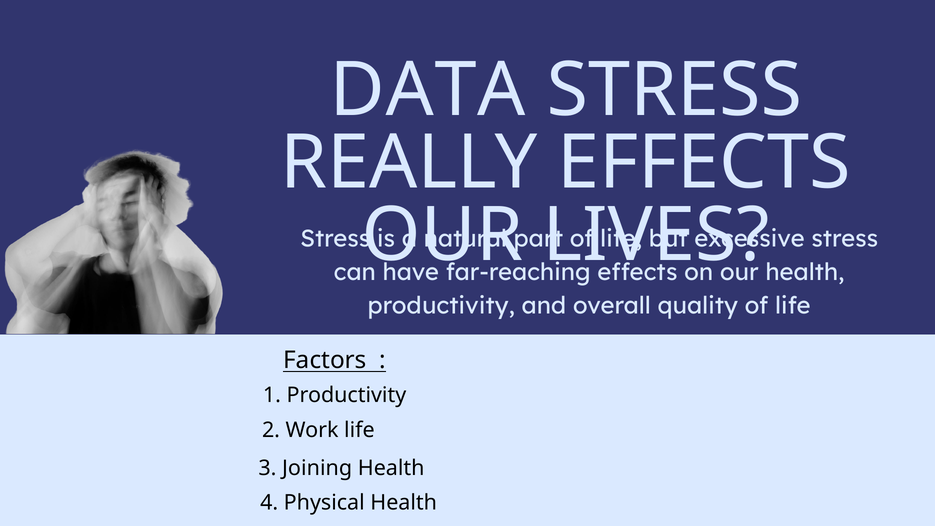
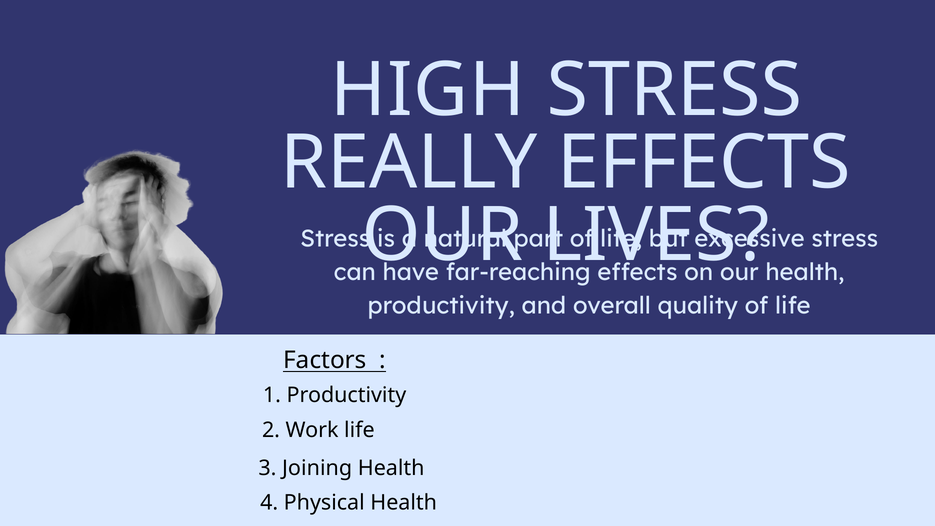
DATA: DATA -> HIGH (428, 90)
